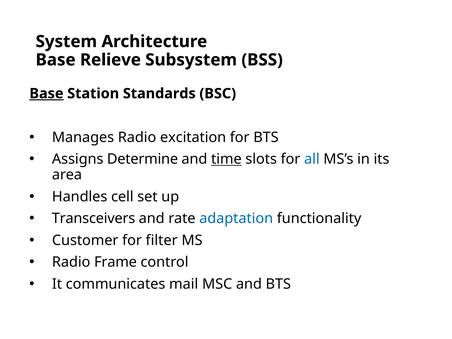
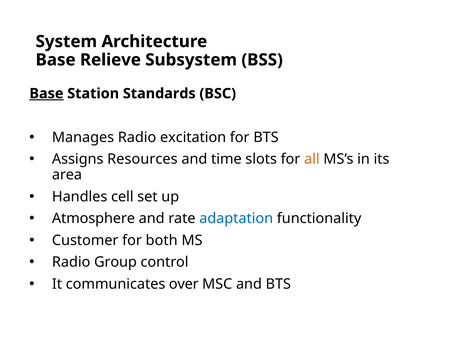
Determine: Determine -> Resources (142, 159)
time underline: present -> none (226, 159)
all colour: blue -> orange (312, 159)
Transceivers: Transceivers -> Atmosphere (94, 218)
filter: filter -> both (162, 240)
Frame: Frame -> Group (115, 262)
mail: mail -> over (184, 284)
